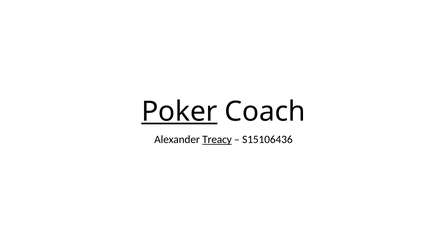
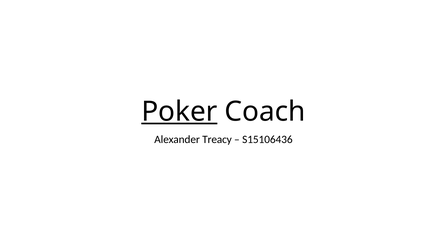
Treacy underline: present -> none (217, 140)
